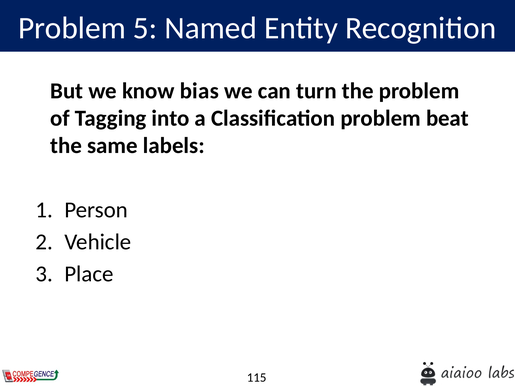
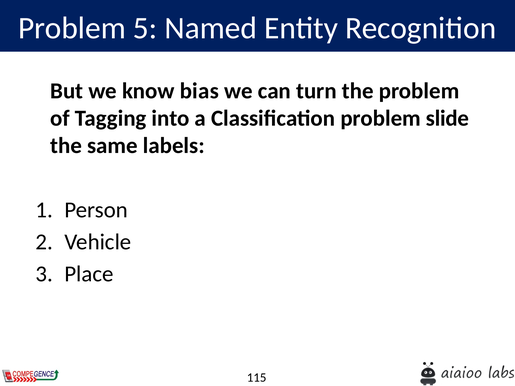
beat: beat -> slide (447, 118)
